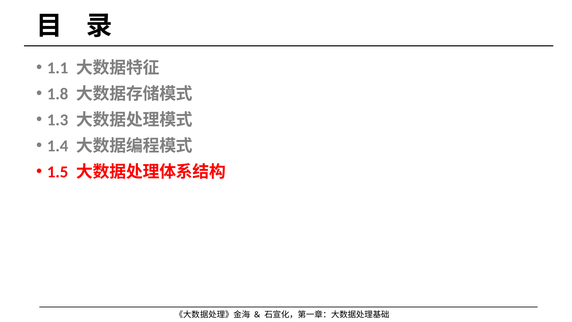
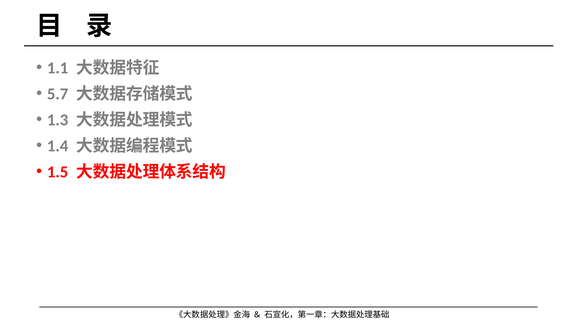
1.8: 1.8 -> 5.7 (58, 94)
